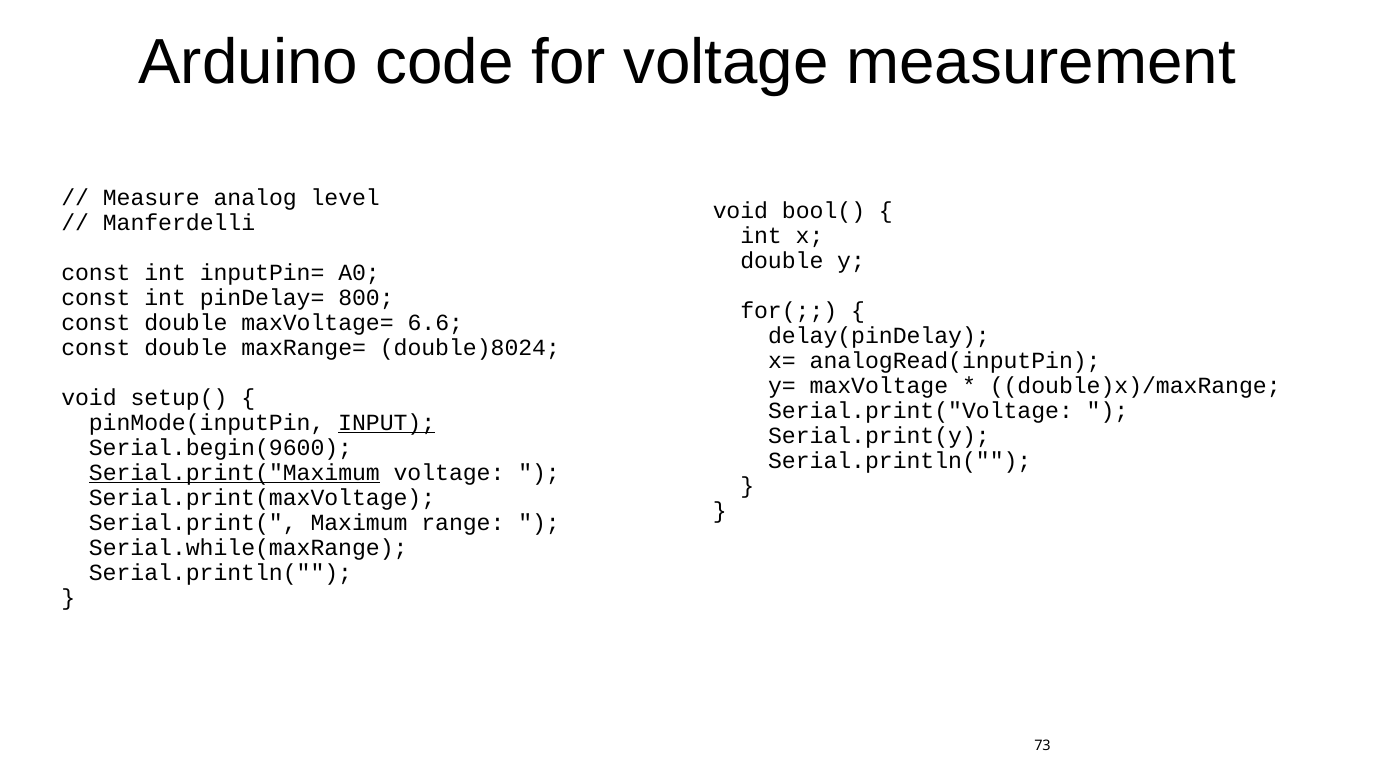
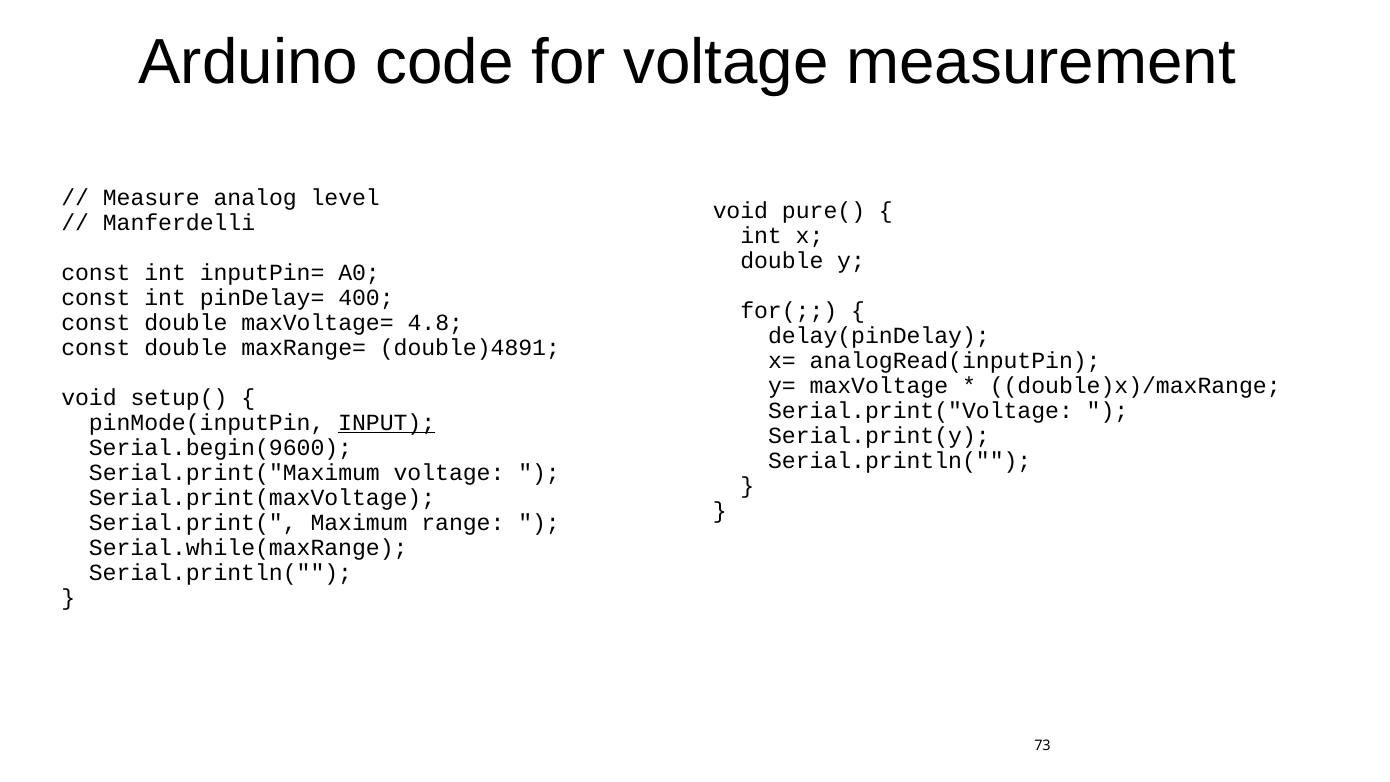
bool(: bool( -> pure( (824, 210)
800: 800 -> 400 (366, 298)
6.6: 6.6 -> 4.8 (435, 323)
double)8024: double)8024 -> double)4891 (470, 348)
Serial.print("Maximum underline: present -> none (234, 472)
